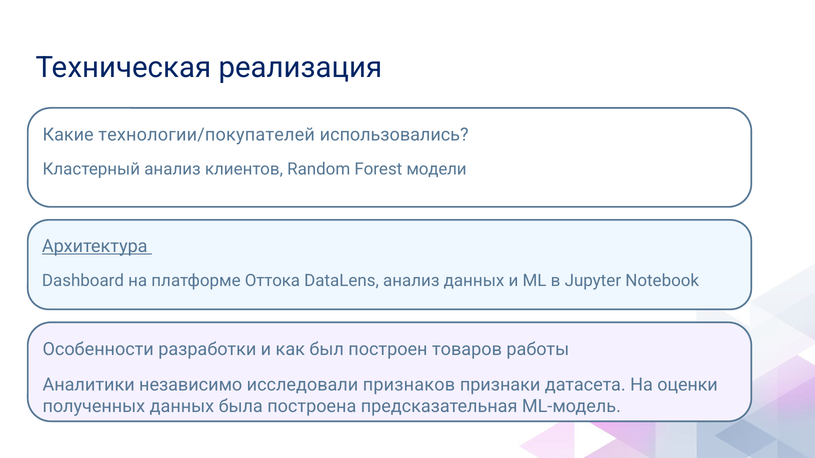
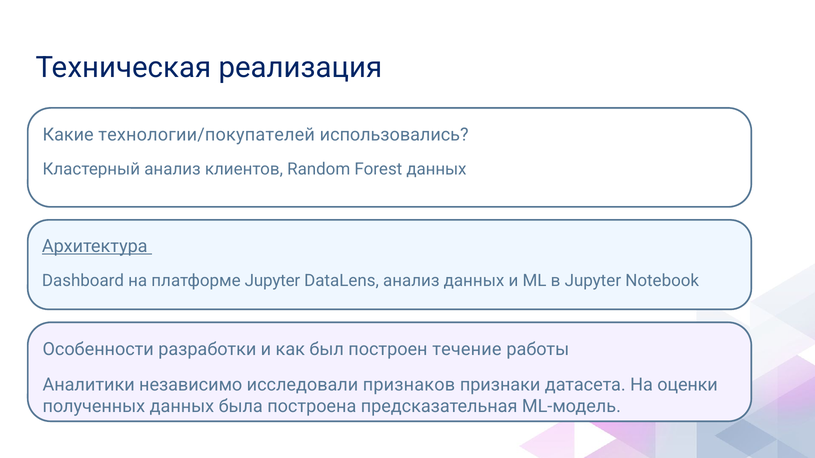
Forest модели: модели -> данных (437, 170)
платформе Оттока: Оттока -> Jupyter (272, 281)
товаров: товаров -> течение (467, 350)
